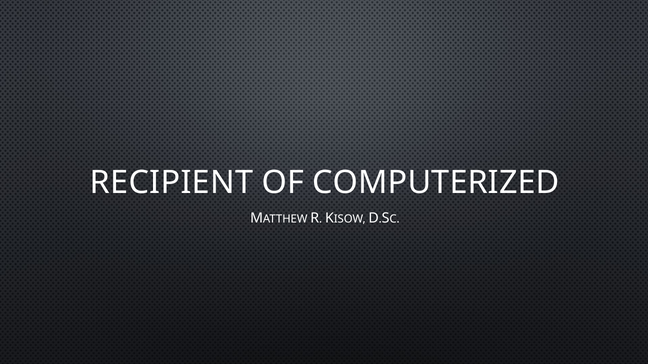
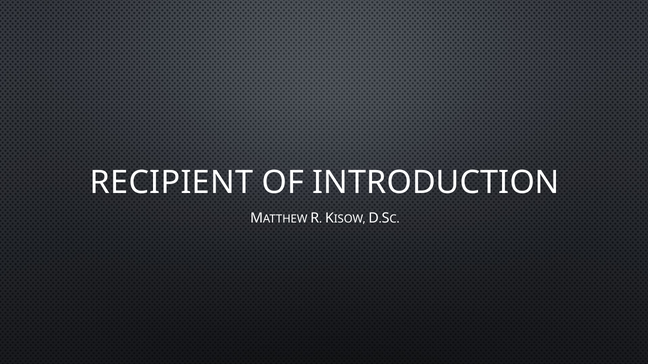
COMPUTERIZED: COMPUTERIZED -> INTRODUCTION (436, 183)
